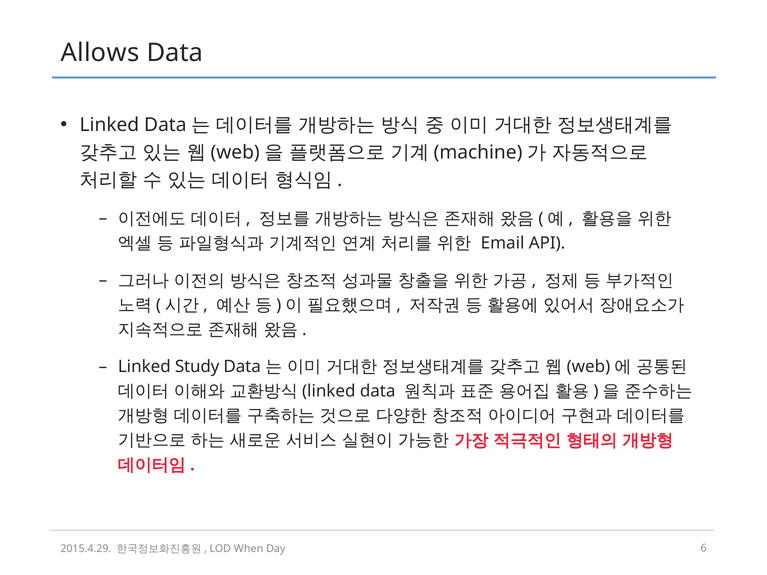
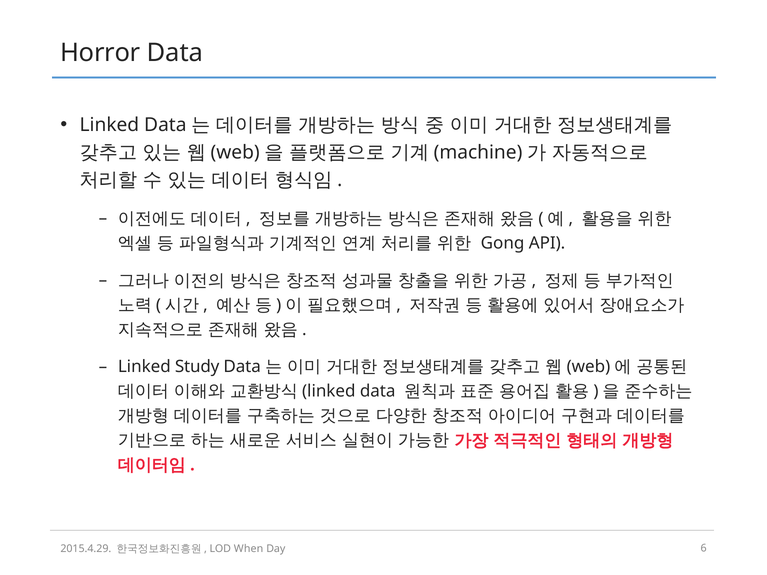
Allows: Allows -> Horror (100, 53)
Email: Email -> Gong (503, 243)
